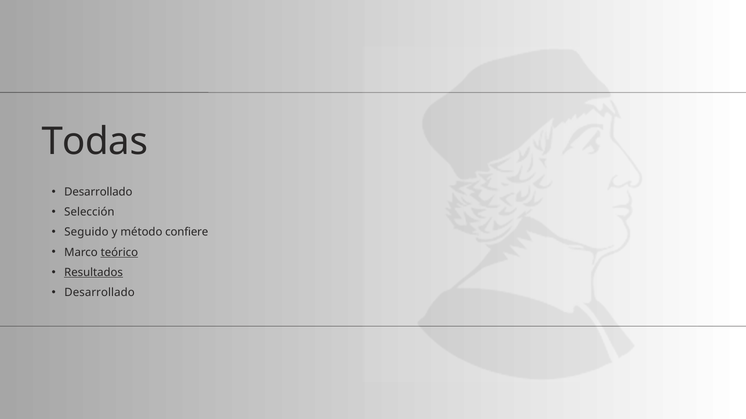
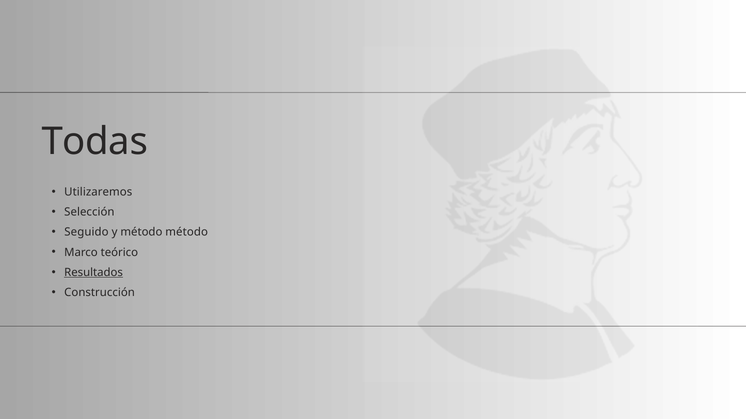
Desarrollado: Desarrollado -> Utilizaremos (98, 192)
método confiere: confiere -> método (187, 233)
teórico underline: present -> none (119, 253)
Desarrollado: Desarrollado -> Construcción (100, 293)
